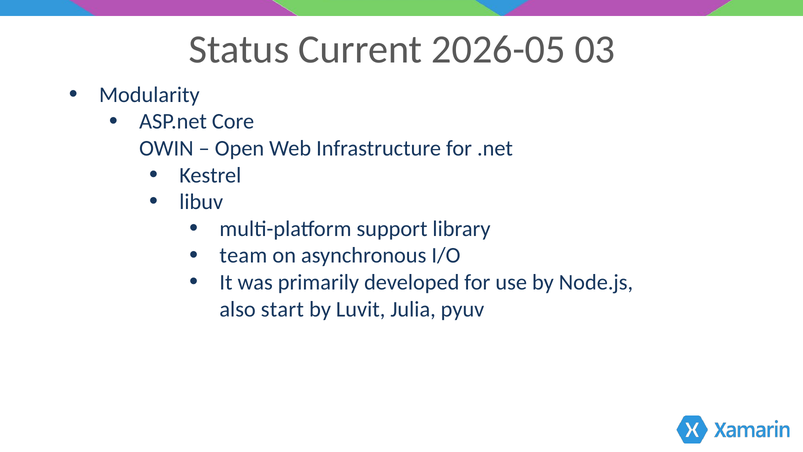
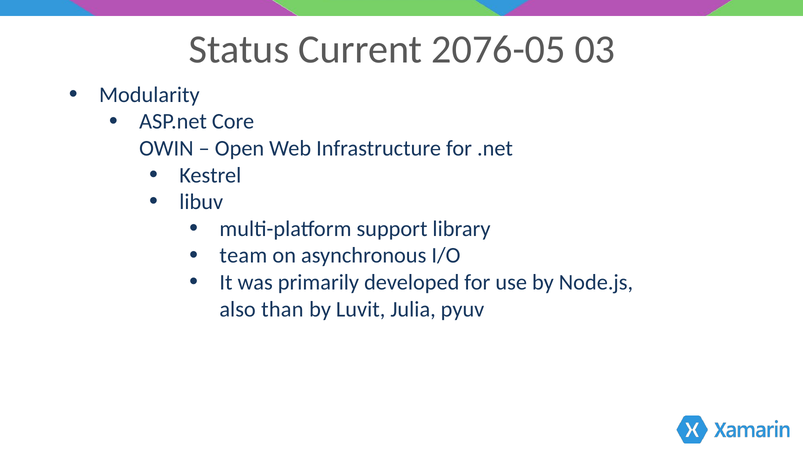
2026-05: 2026-05 -> 2076-05 (498, 50)
start: start -> than (282, 309)
